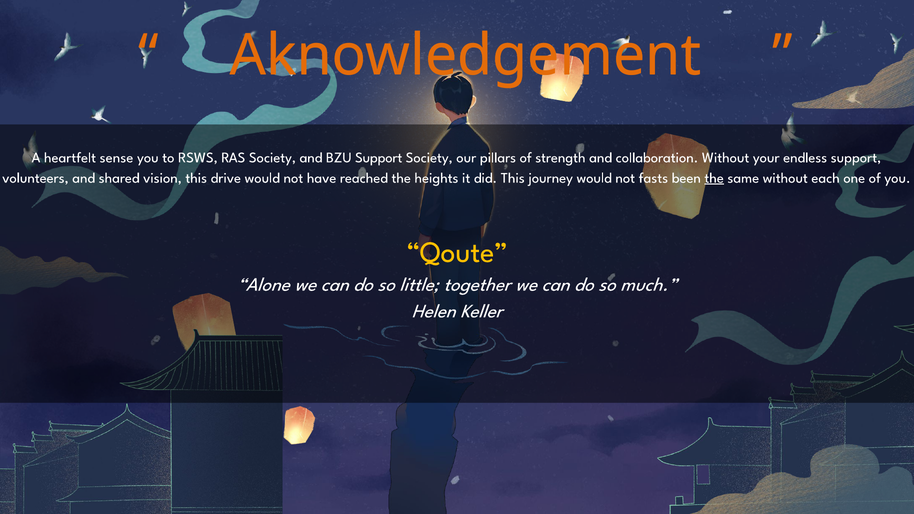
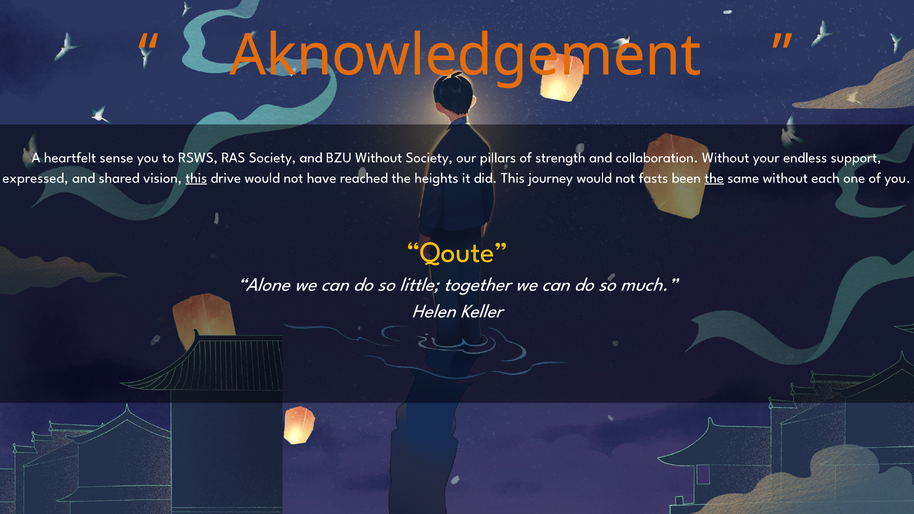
BZU Support: Support -> Without (379, 158)
volunteers: volunteers -> expressed (35, 178)
this underline: none -> present (196, 178)
